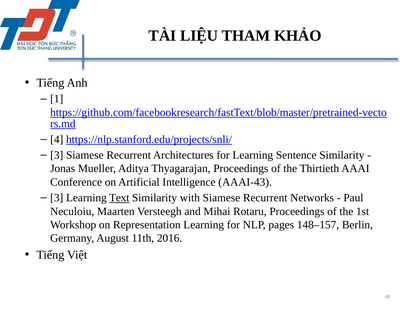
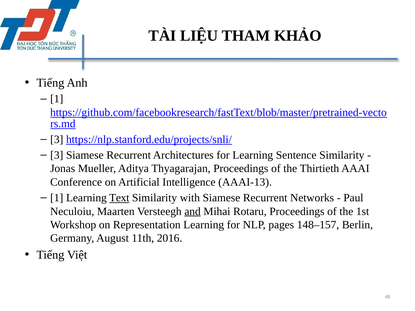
4: 4 -> 3 (57, 139)
AAAI-43: AAAI-43 -> AAAI-13 (245, 182)
3: 3 -> 1 (57, 198)
and underline: none -> present (193, 211)
